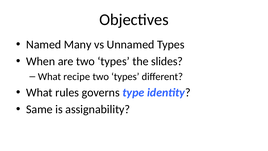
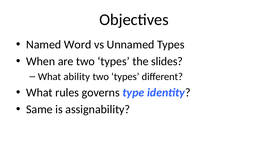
Many: Many -> Word (78, 45)
recipe: recipe -> ability (77, 77)
